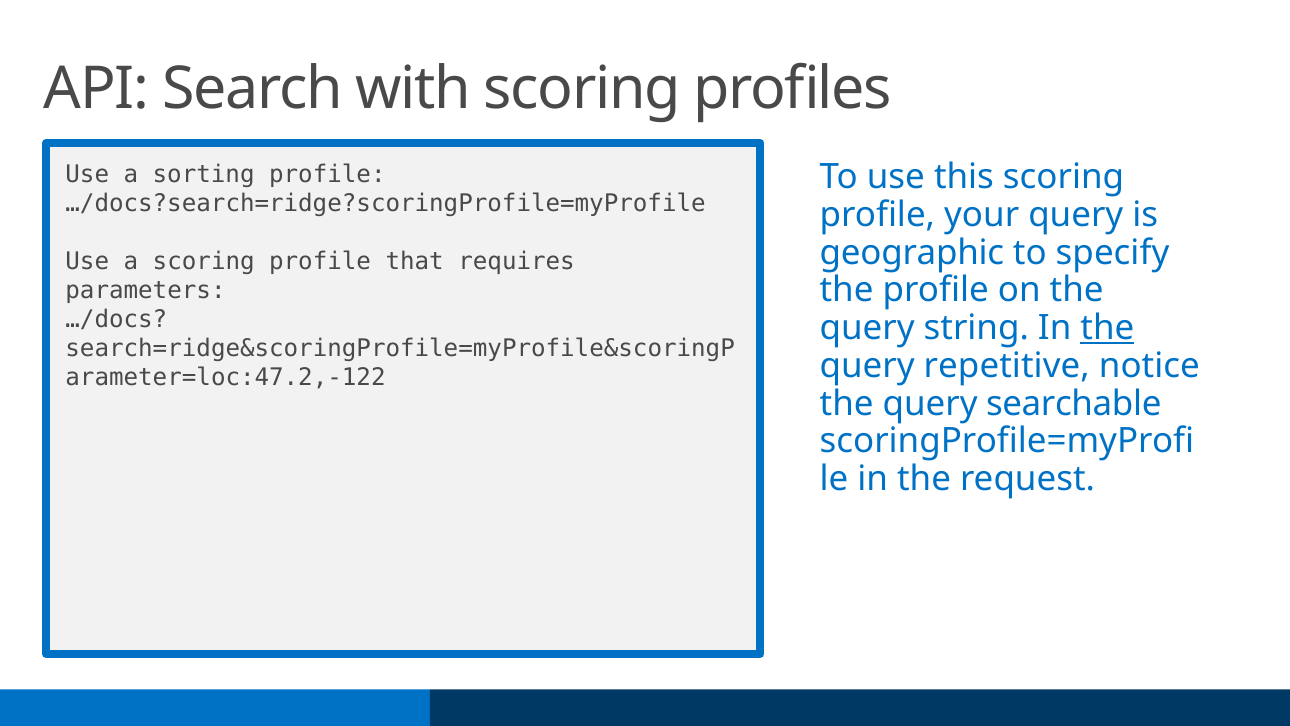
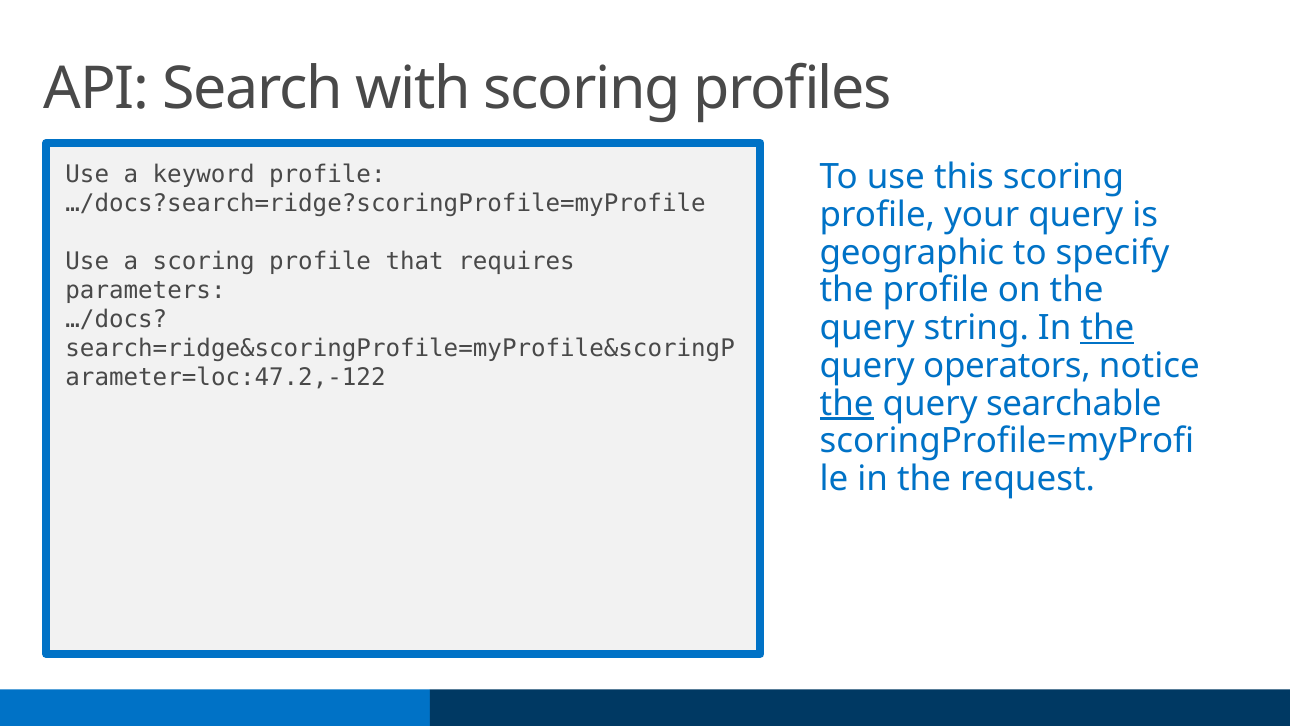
sorting: sorting -> keyword (204, 175)
repetitive: repetitive -> operators (1007, 366)
the underline: none -> present (847, 403)
